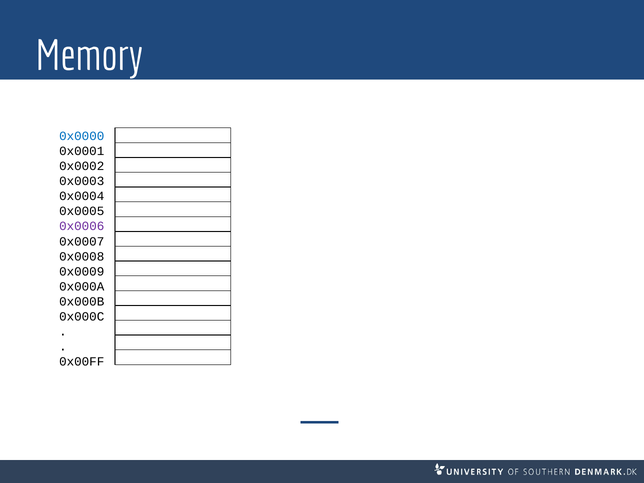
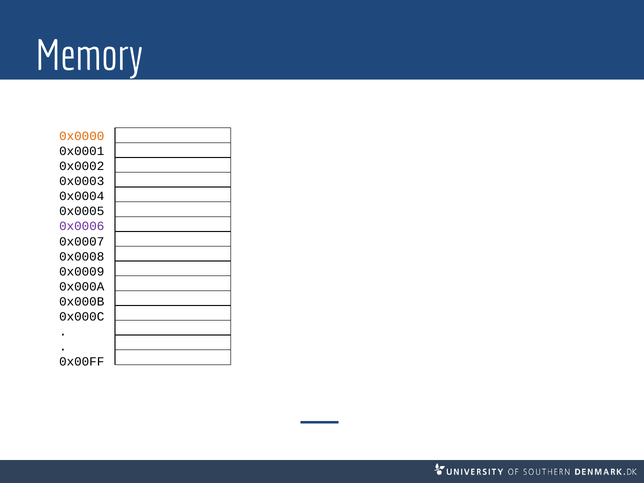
0x0000 colour: blue -> orange (82, 136)
